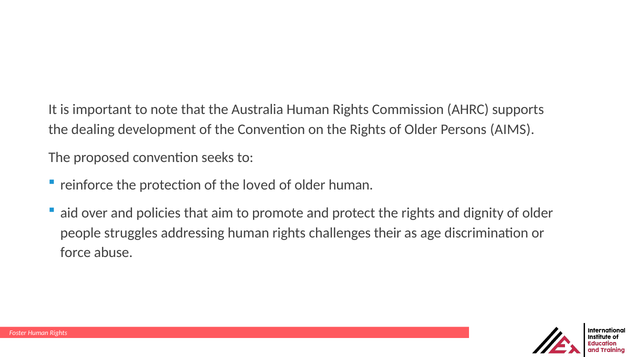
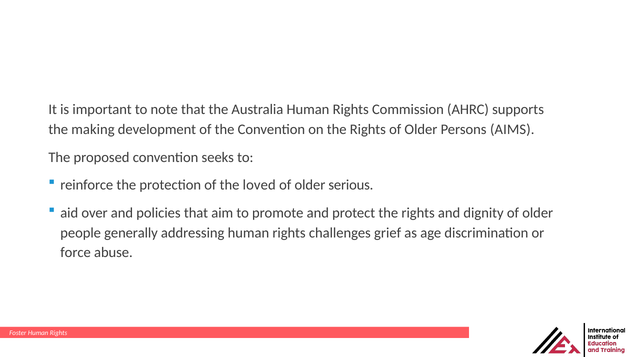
dealing: dealing -> making (93, 130)
older human: human -> serious (351, 185)
struggles: struggles -> generally (131, 233)
their: their -> grief (388, 233)
